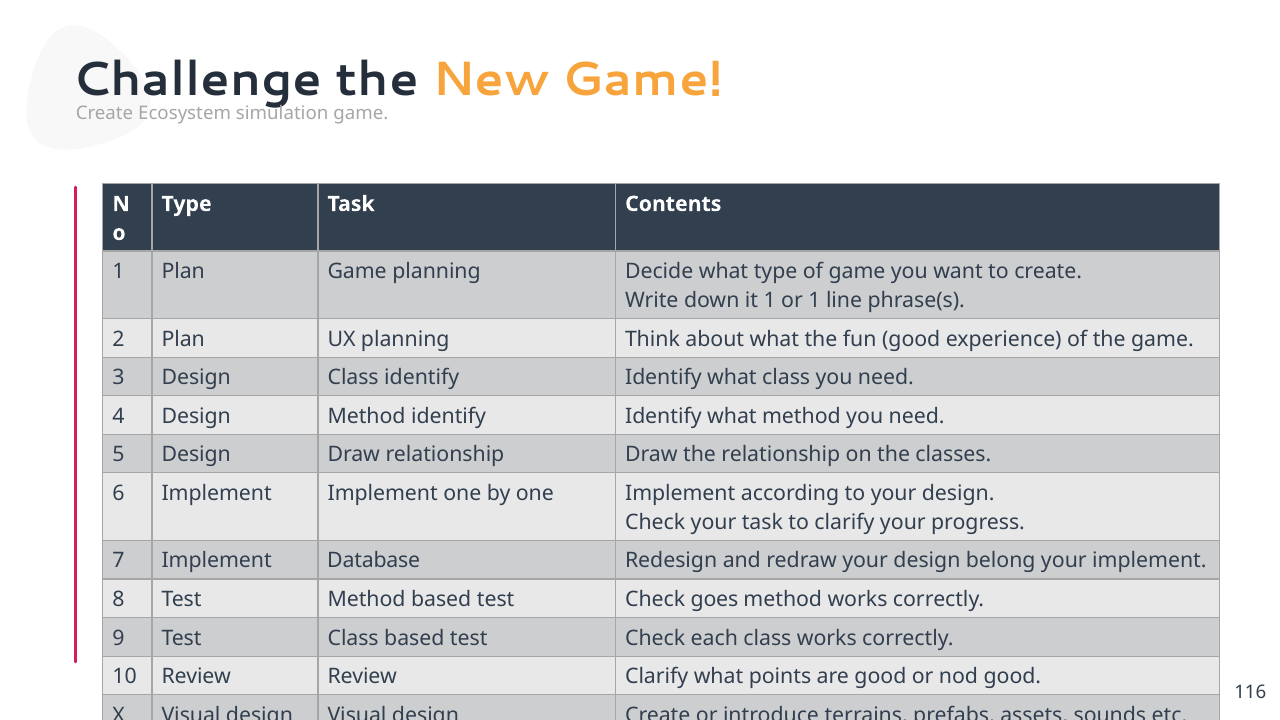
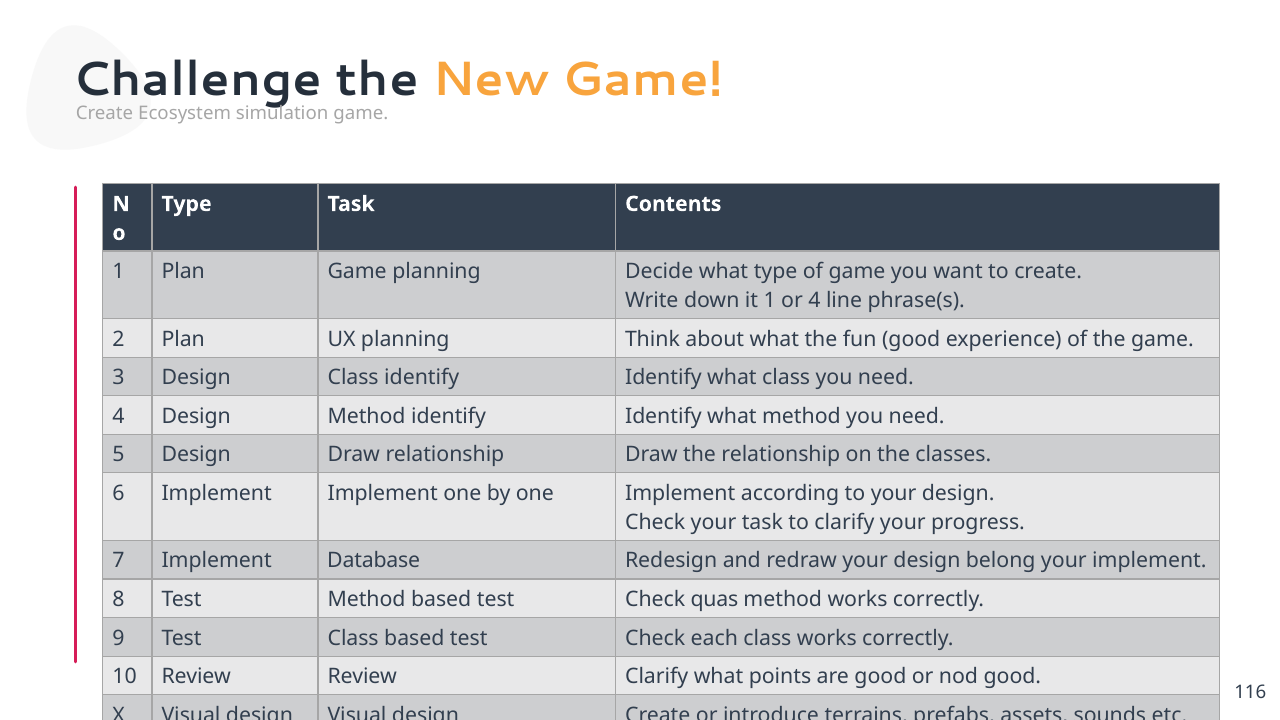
or 1: 1 -> 4 (814, 300)
goes: goes -> quas (714, 600)
